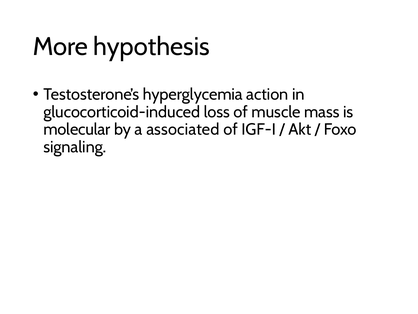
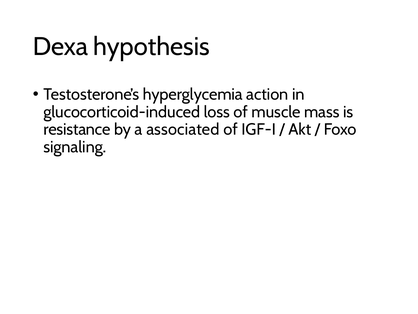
More: More -> Dexa (60, 47)
molecular: molecular -> resistance (77, 129)
